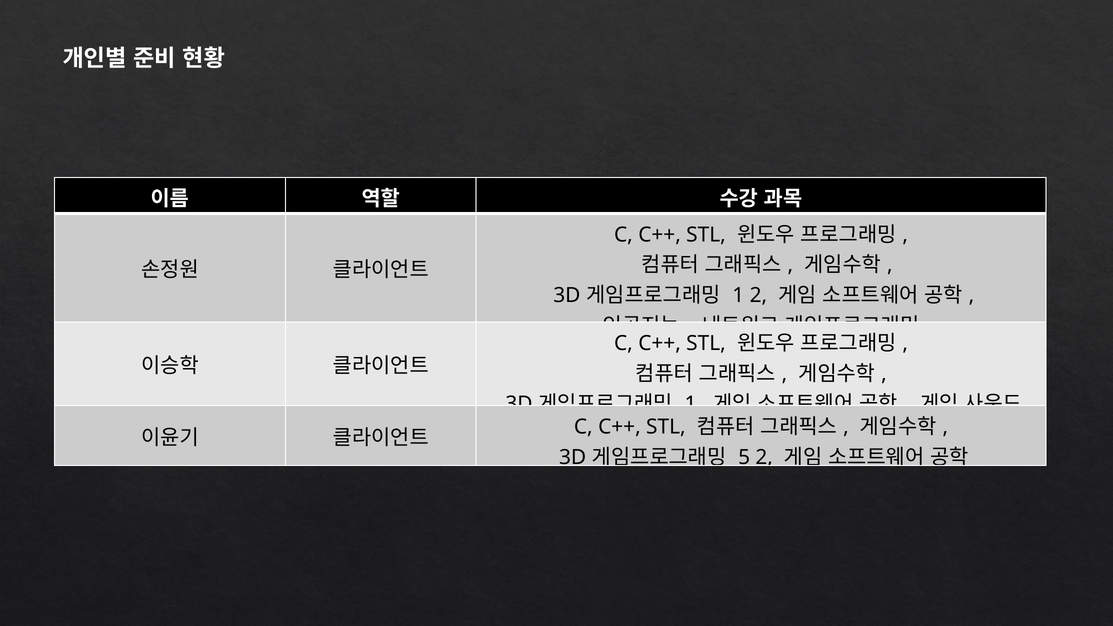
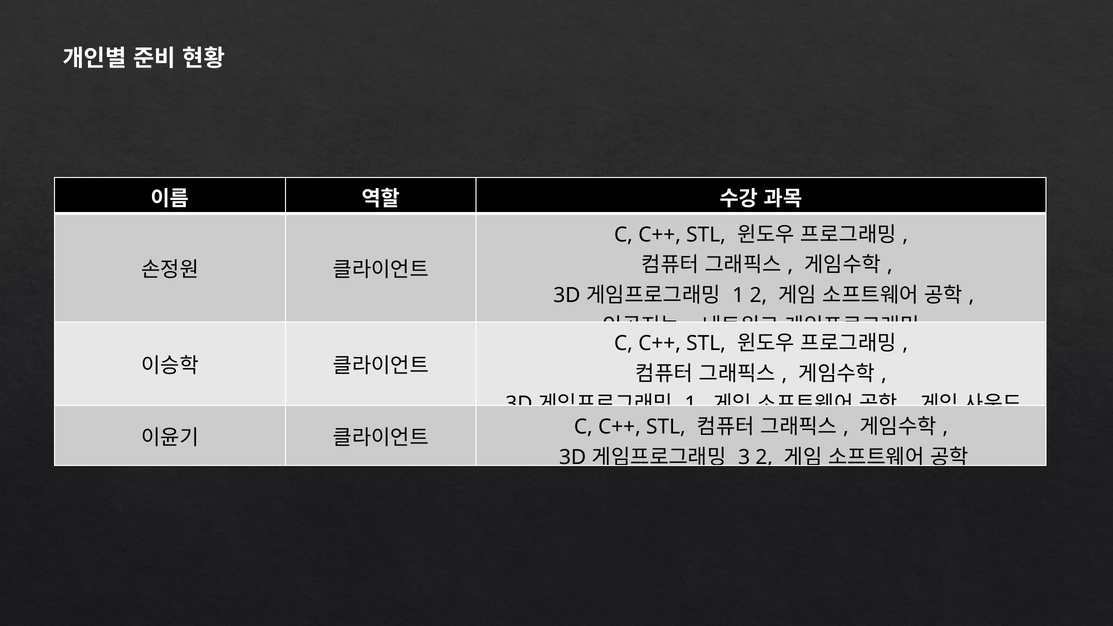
5: 5 -> 3 (744, 457)
